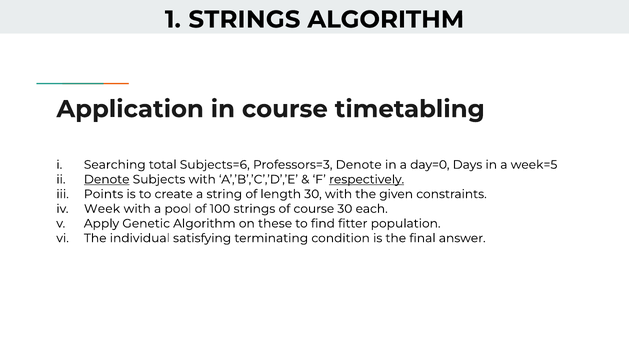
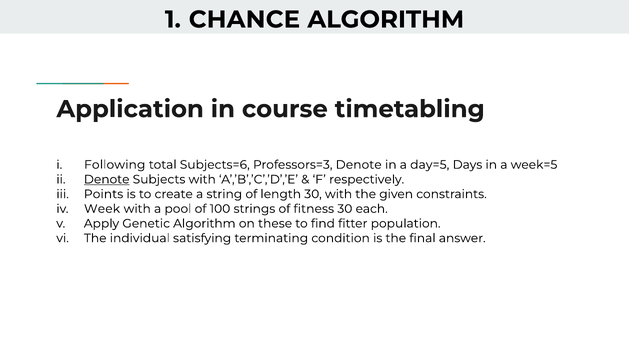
STRINGS: STRINGS -> CHANCE (244, 19)
Searching: Searching -> Following (115, 165)
day=0: day=0 -> day=5 (430, 165)
respectively underline: present -> none (367, 179)
of course: course -> fitness (314, 209)
